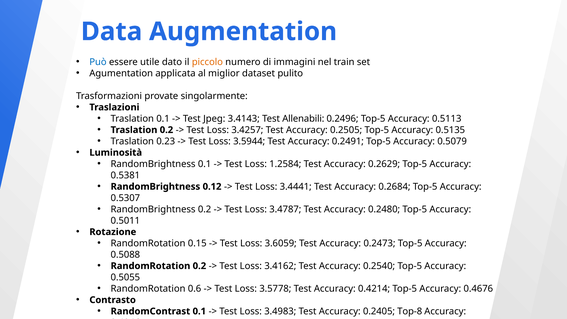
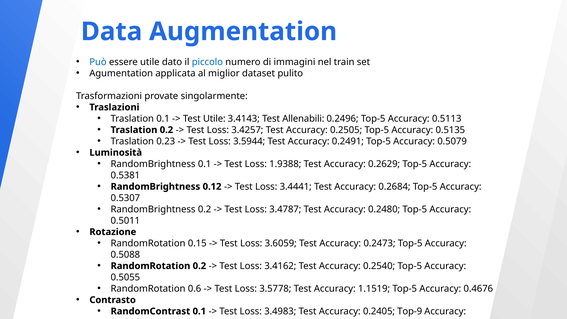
piccolo colour: orange -> blue (207, 62)
Test Jpeg: Jpeg -> Utile (214, 119)
1.2584: 1.2584 -> 1.9388 (285, 164)
0.4214: 0.4214 -> 1.1519 (374, 289)
Top-8: Top-8 -> Top-9 (410, 311)
